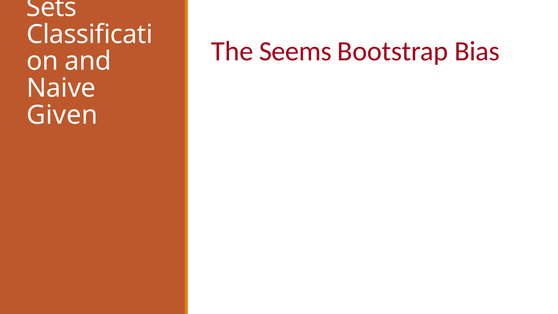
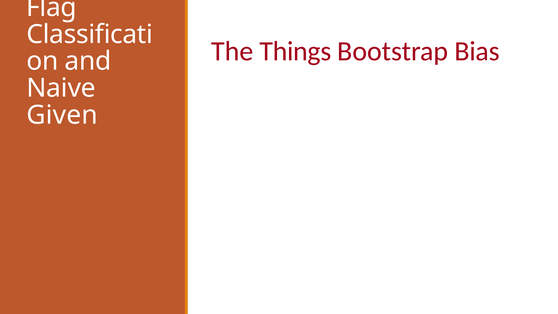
Sets: Sets -> Flag (51, 7)
Seems: Seems -> Things (295, 51)
